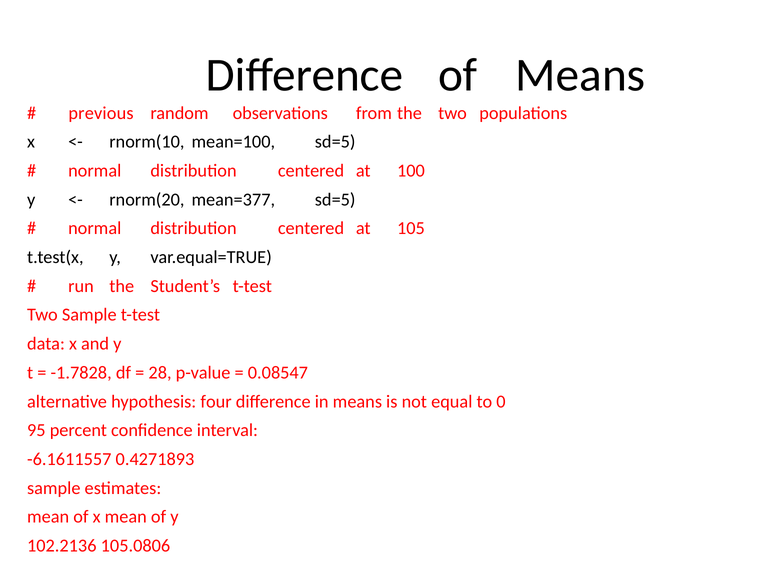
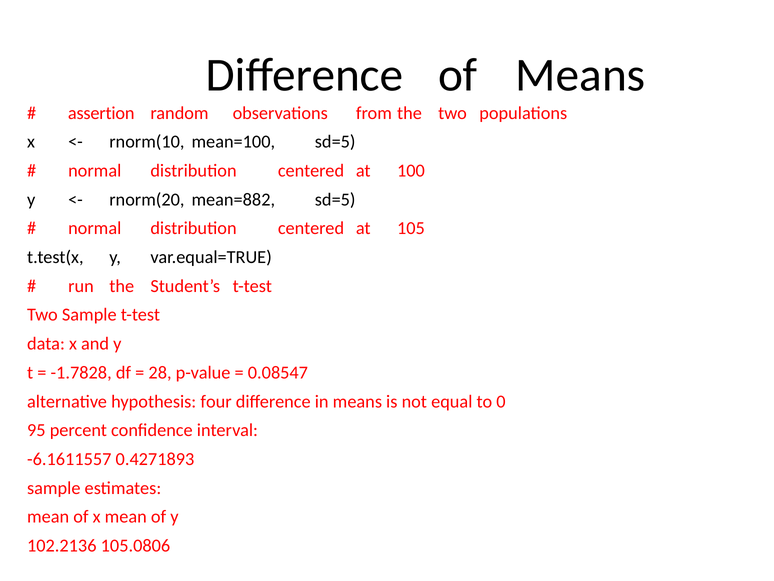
previous: previous -> assertion (101, 113)
mean=377: mean=377 -> mean=882 (233, 199)
